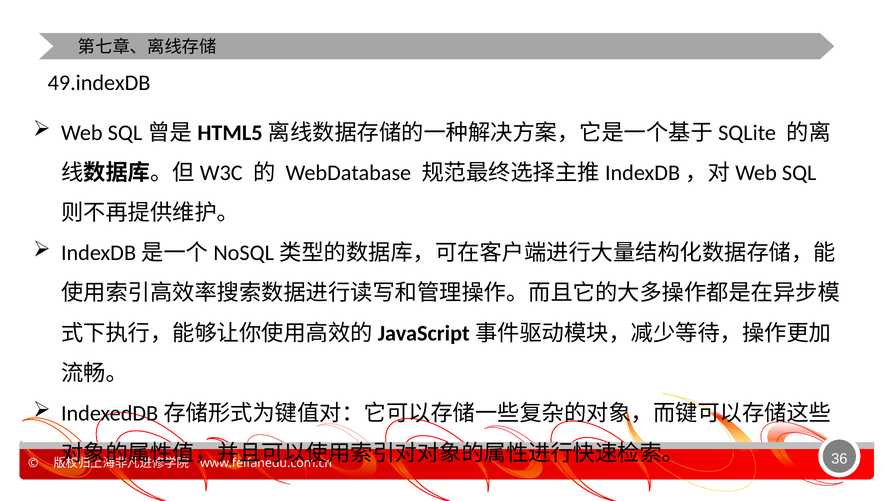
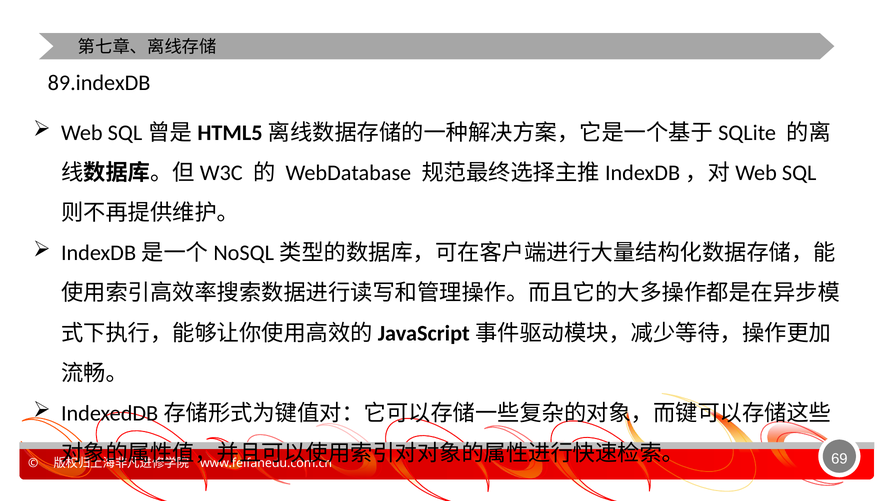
49.indexDB: 49.indexDB -> 89.indexDB (99, 83)
36: 36 -> 69 (839, 458)
